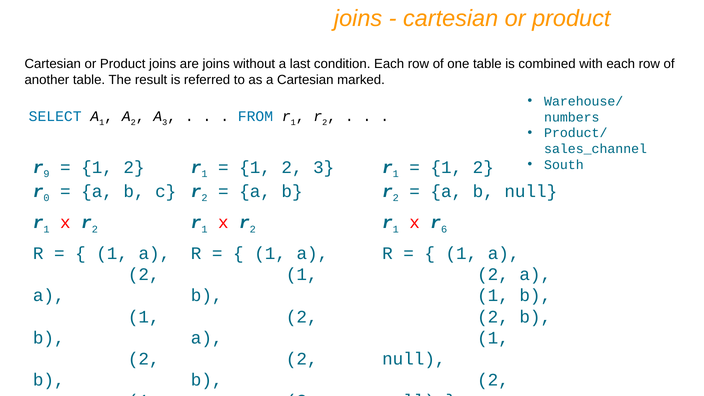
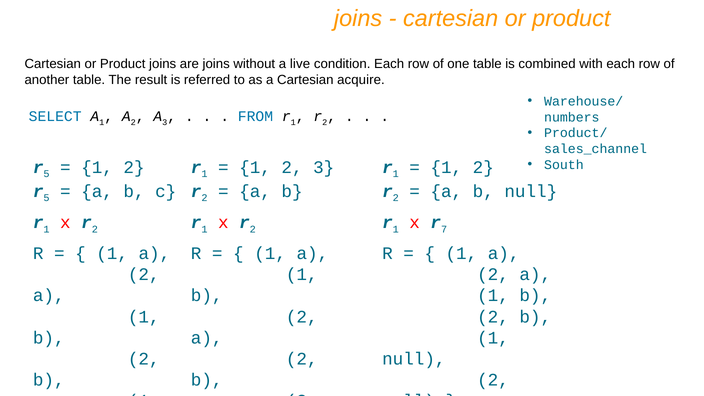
last: last -> live (300, 64)
marked: marked -> acquire (361, 80)
9: 9 -> 5 (47, 174)
0: 0 -> 5 (47, 198)
6: 6 -> 7 (444, 229)
